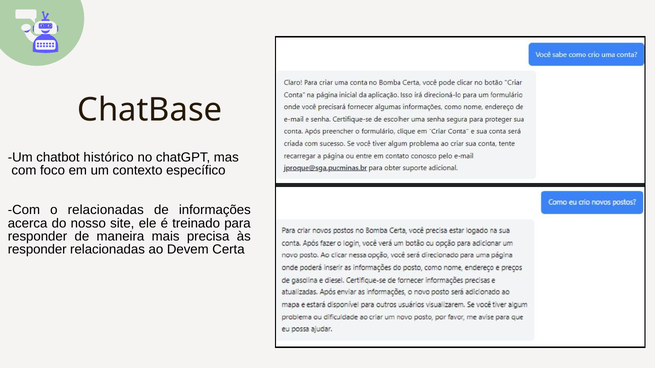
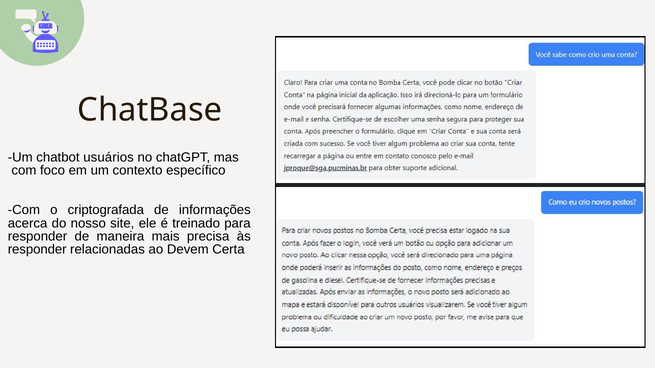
histórico: histórico -> usuários (109, 157)
o relacionadas: relacionadas -> criptografada (106, 210)
